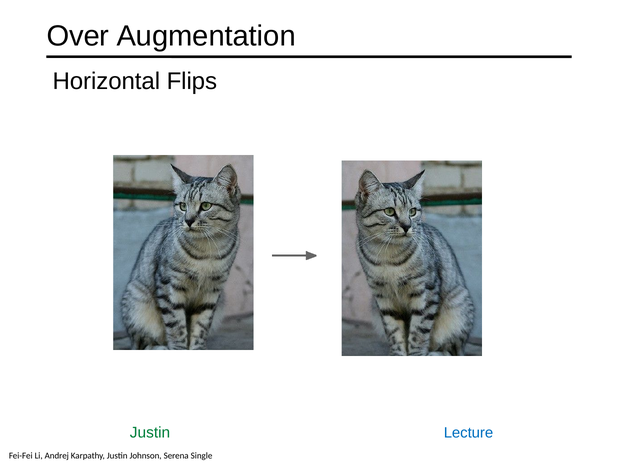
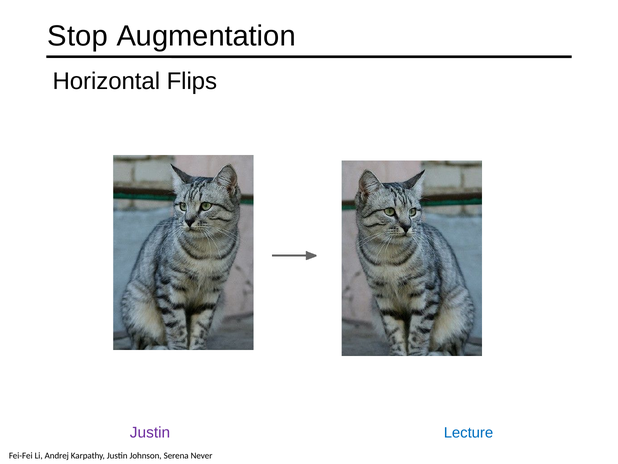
Over: Over -> Stop (78, 36)
Justin colour: green -> purple (150, 432)
Single: Single -> Never (202, 455)
